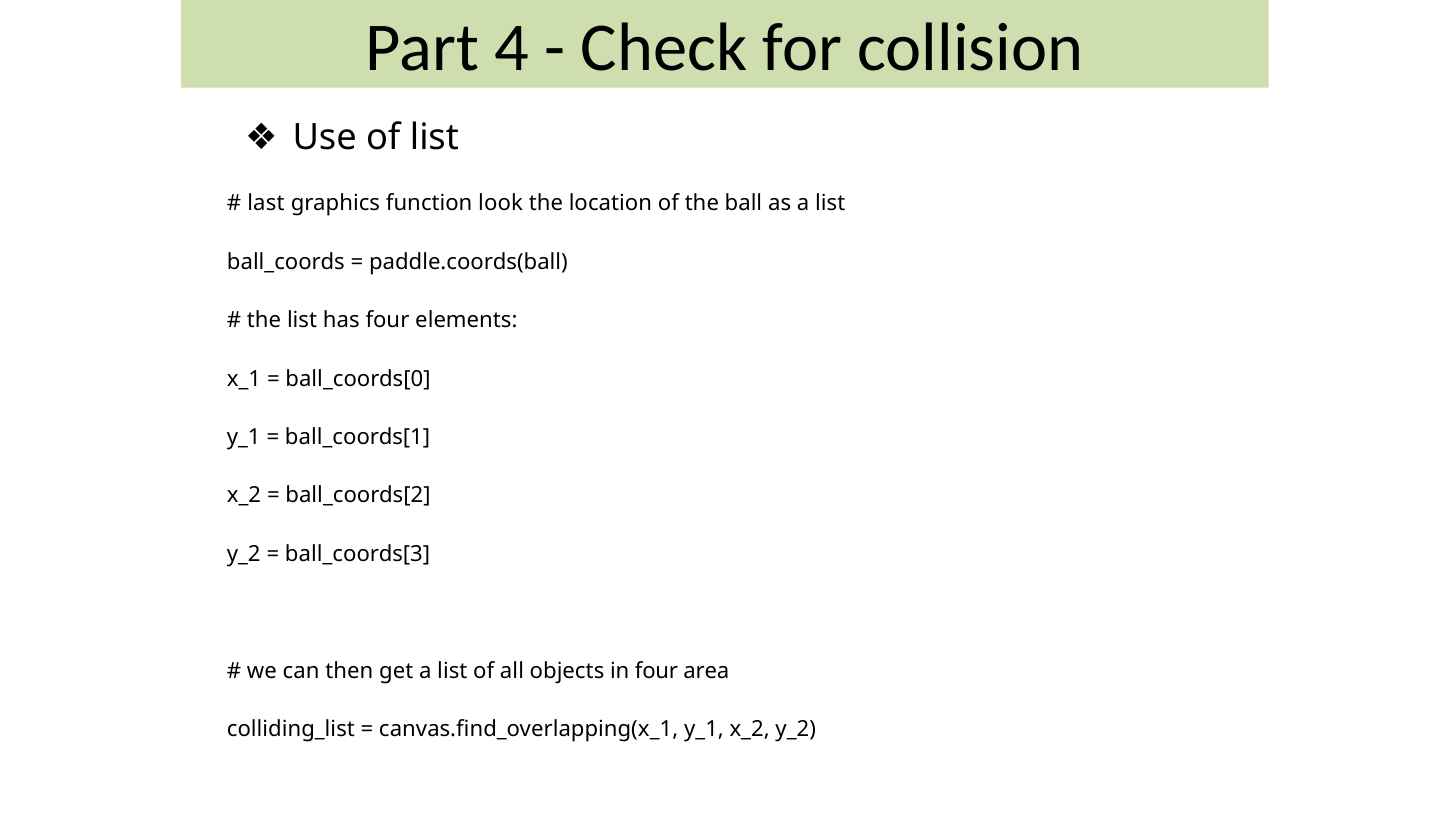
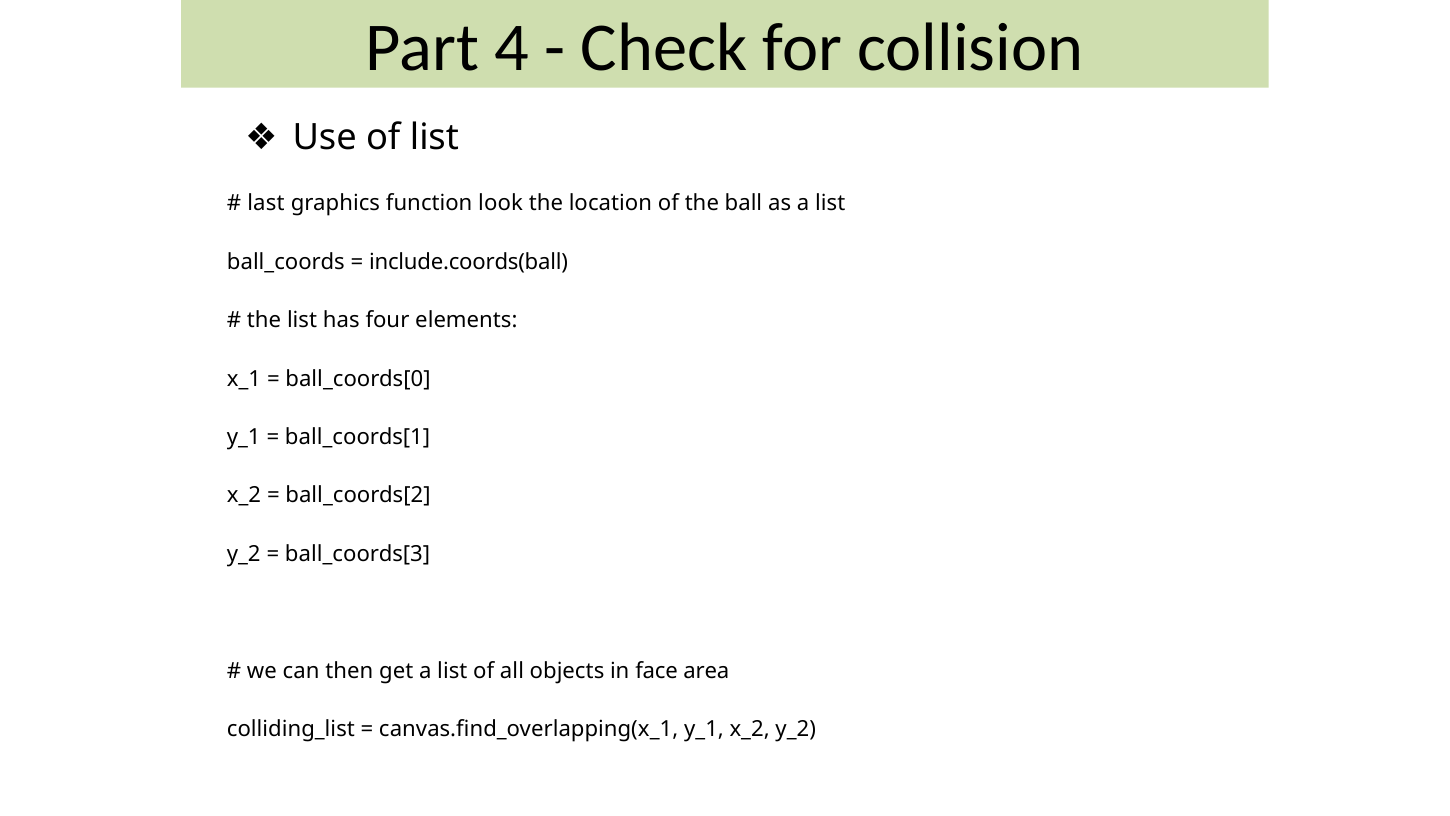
paddle.coords(ball: paddle.coords(ball -> include.coords(ball (469, 262)
in four: four -> face (657, 671)
